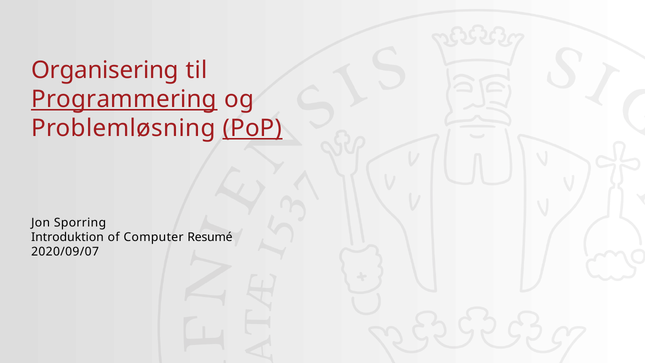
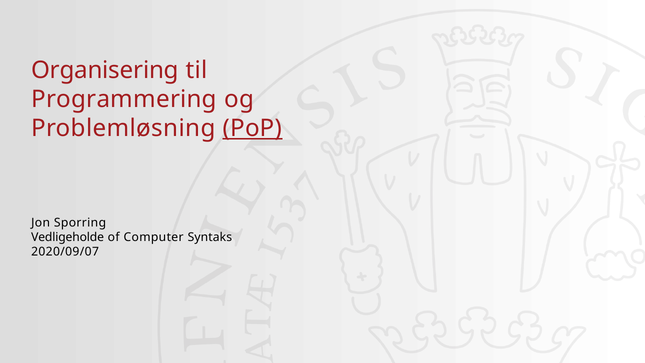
Programmering underline: present -> none (124, 99)
Introduktion: Introduktion -> Vedligeholde (68, 237)
Resumé: Resumé -> Syntaks (210, 237)
